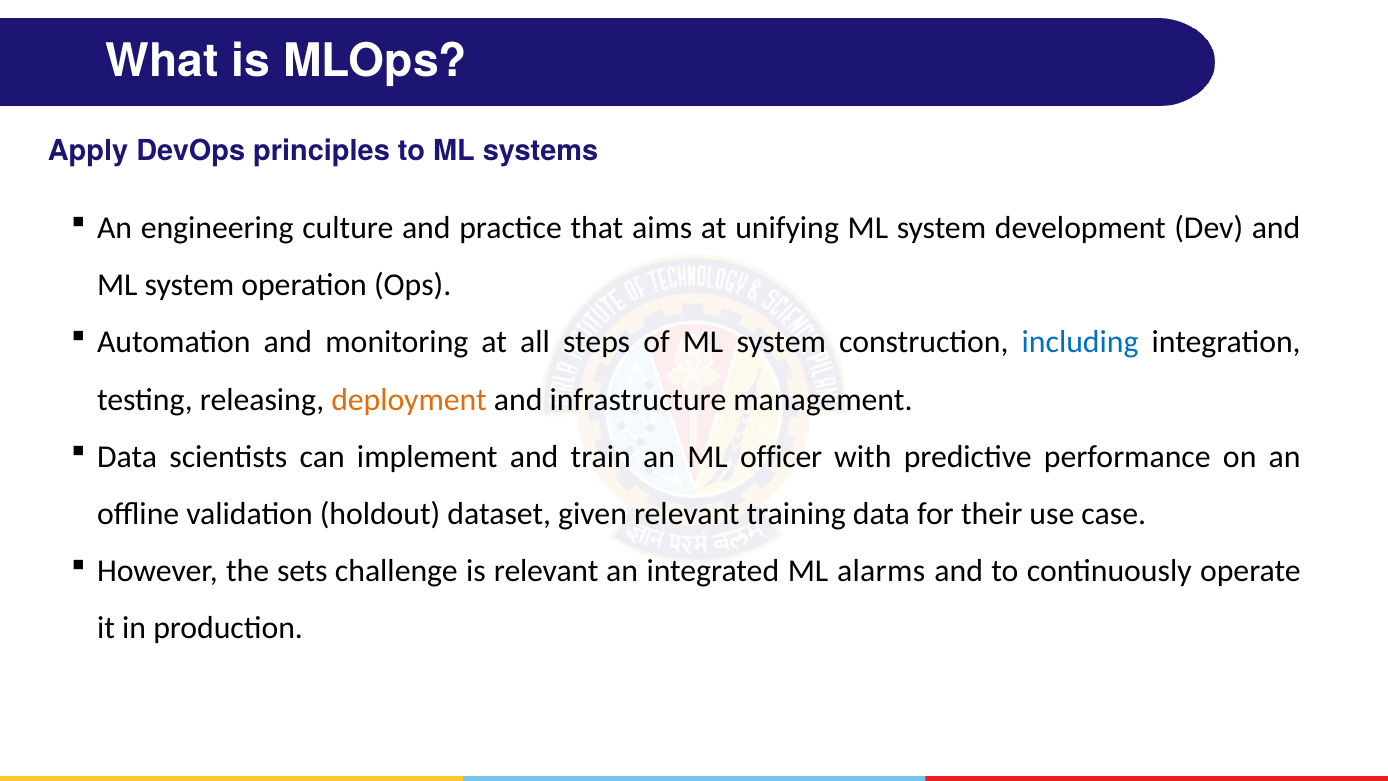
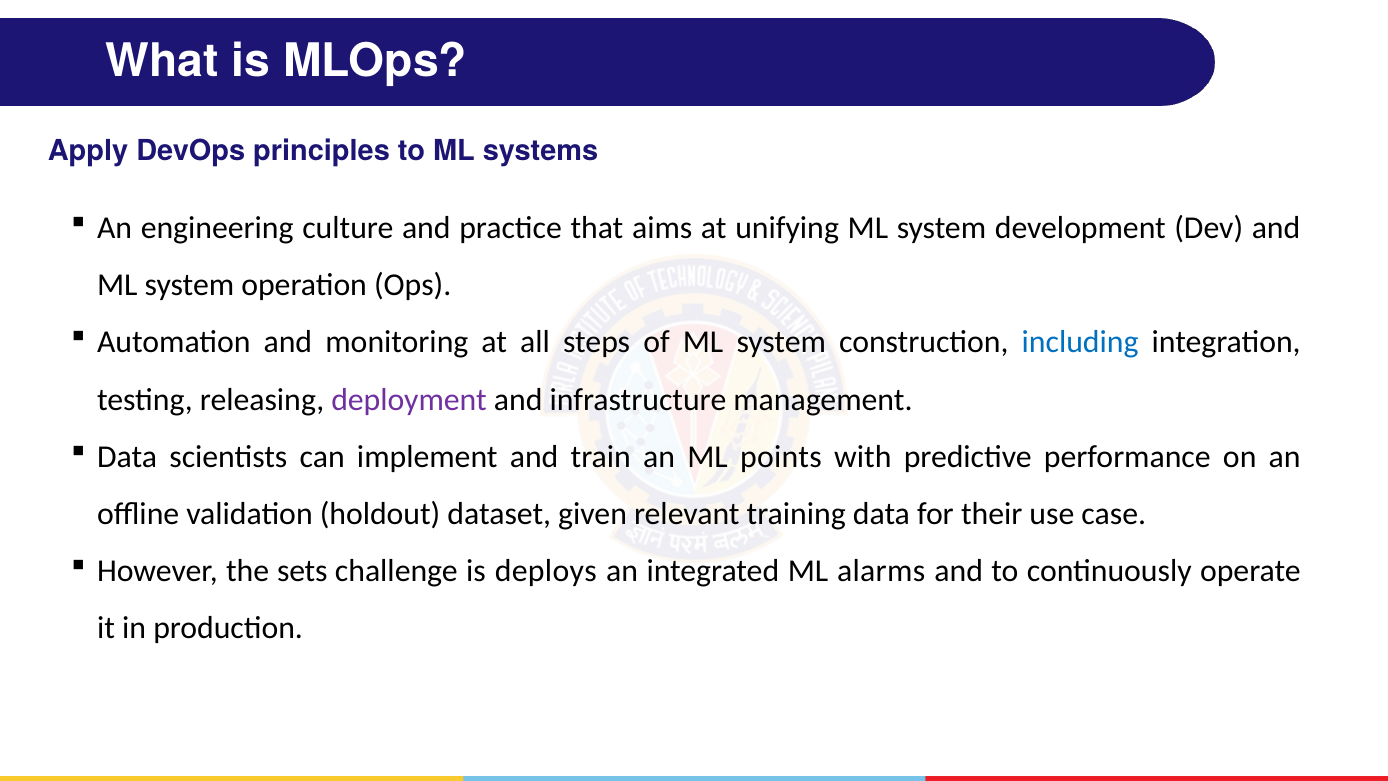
deployment colour: orange -> purple (409, 399)
officer: officer -> points (781, 457)
is relevant: relevant -> deploys (546, 571)
